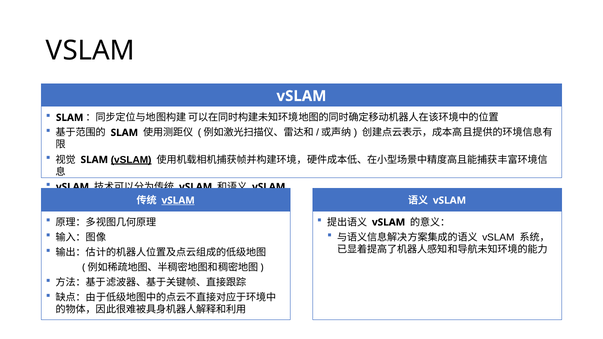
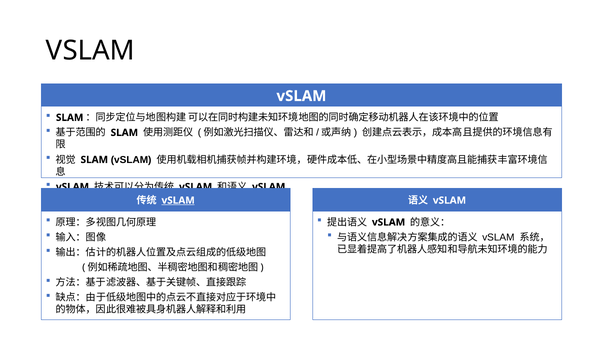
vSLAM underline: present -> none (131, 160)
